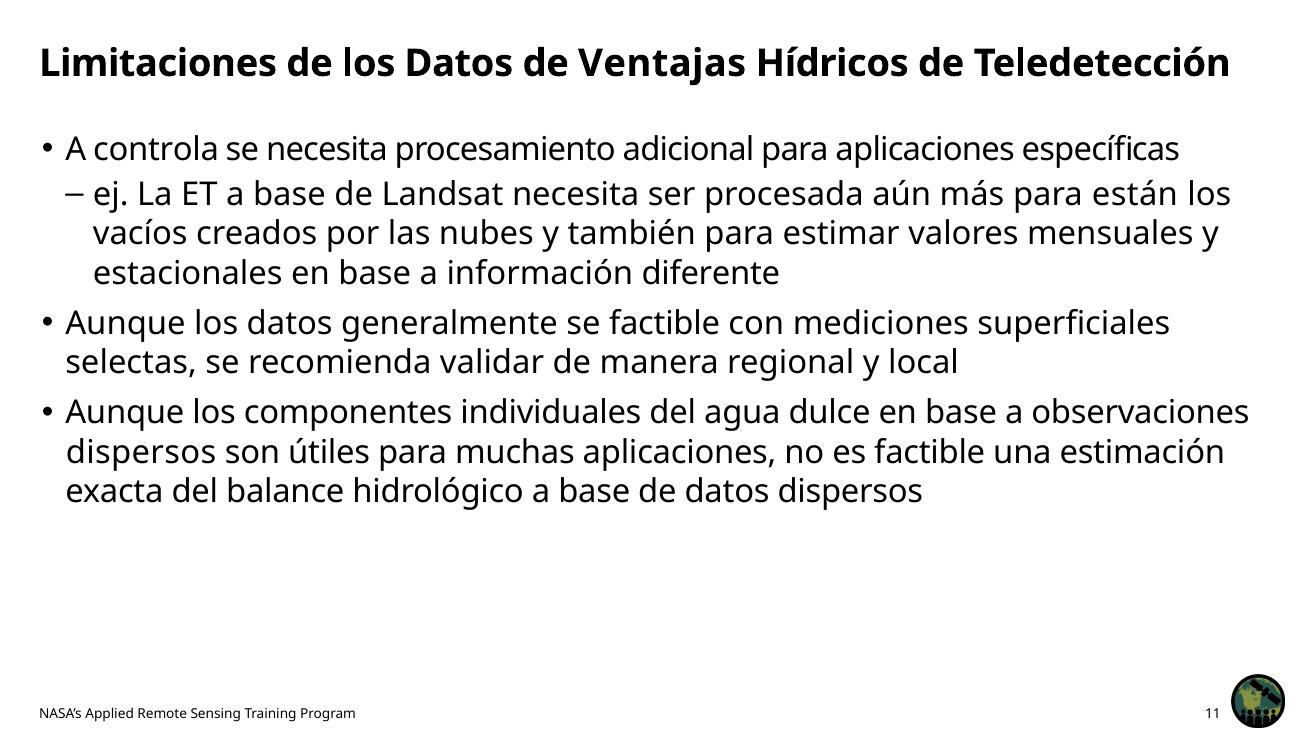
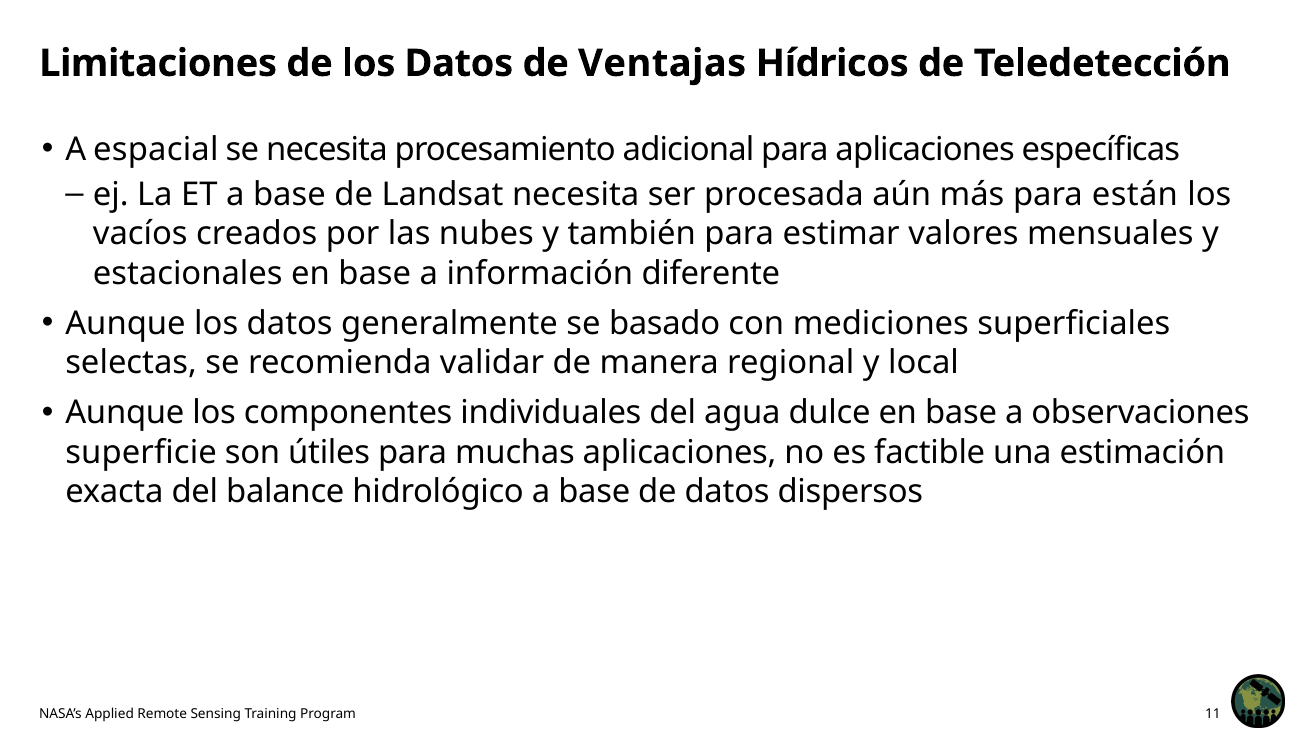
controla: controla -> espacial (156, 150)
se factible: factible -> basado (665, 324)
dispersos: dispersos -> superficie (141, 453)
